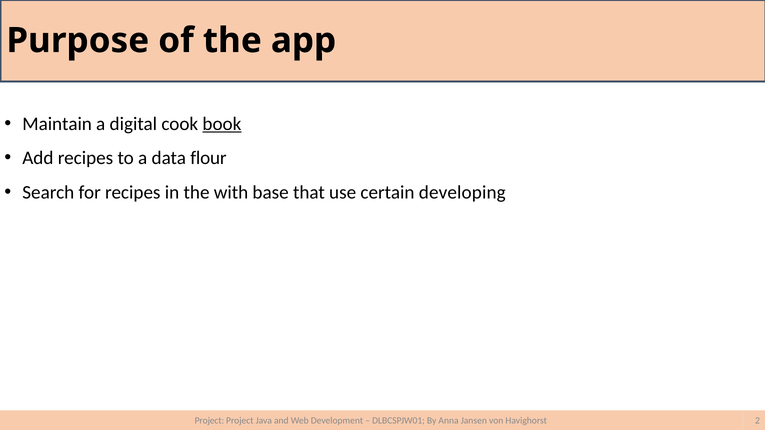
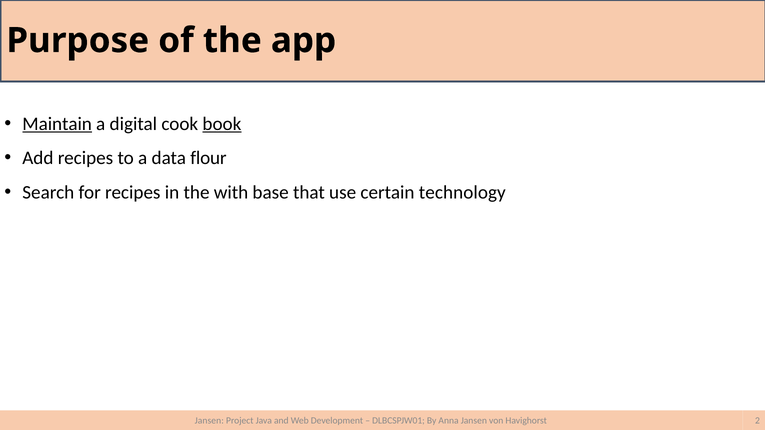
Maintain underline: none -> present (57, 124)
developing: developing -> technology (462, 193)
Project: Project -> Jansen (209, 421)
